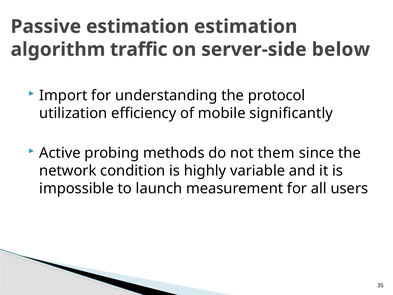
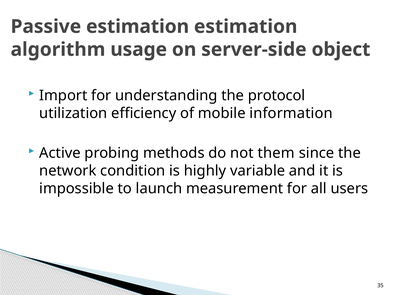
traffic: traffic -> usage (139, 49)
below: below -> object (341, 49)
significantly: significantly -> information (291, 113)
